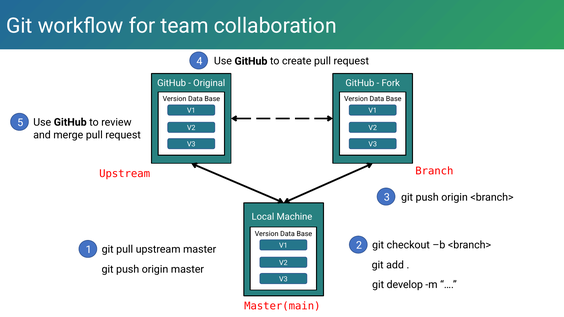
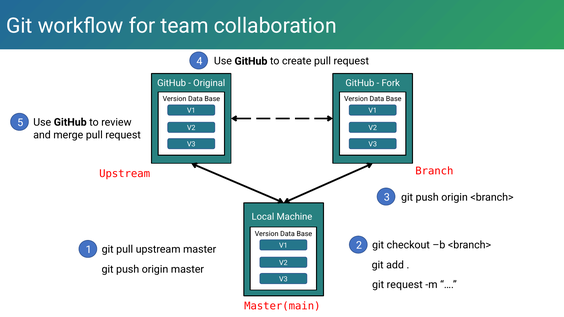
git develop: develop -> request (405, 285)
